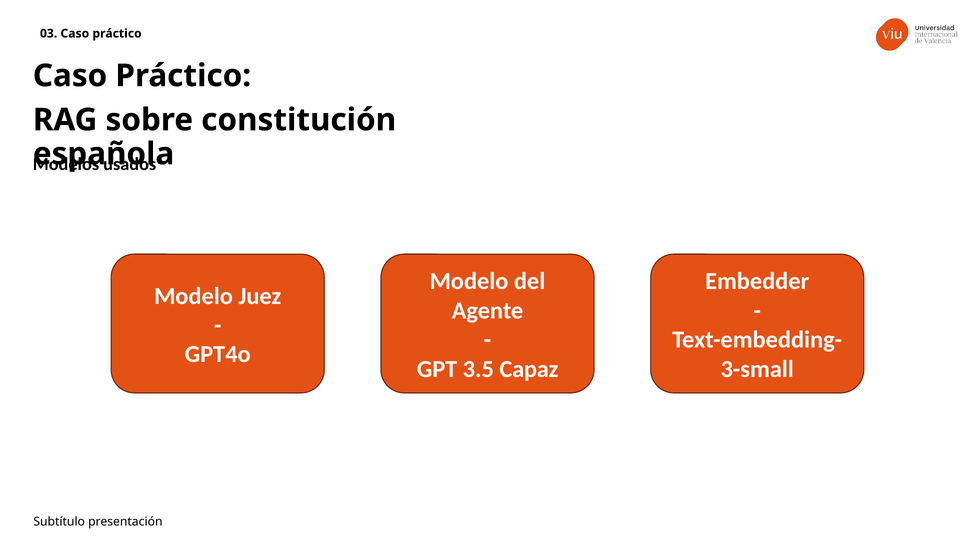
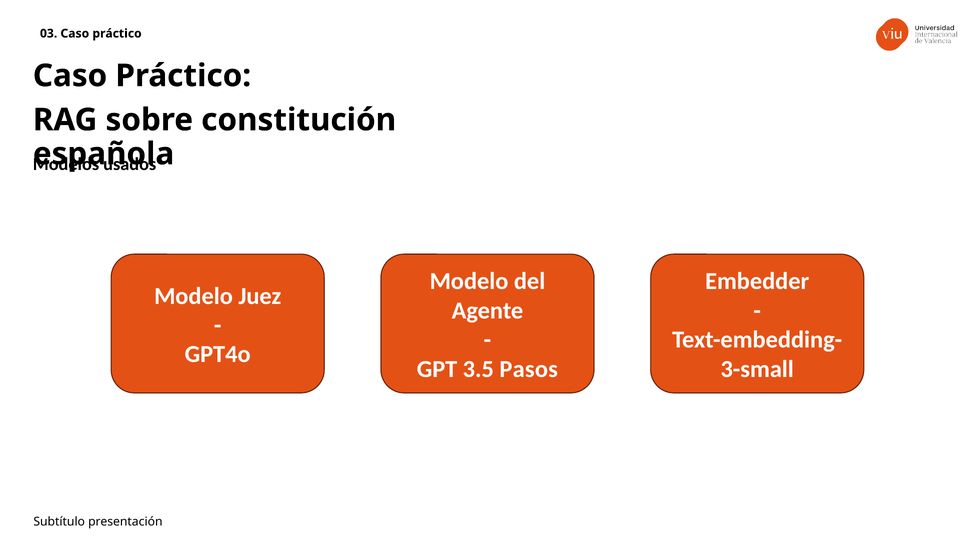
Capaz: Capaz -> Pasos (529, 369)
